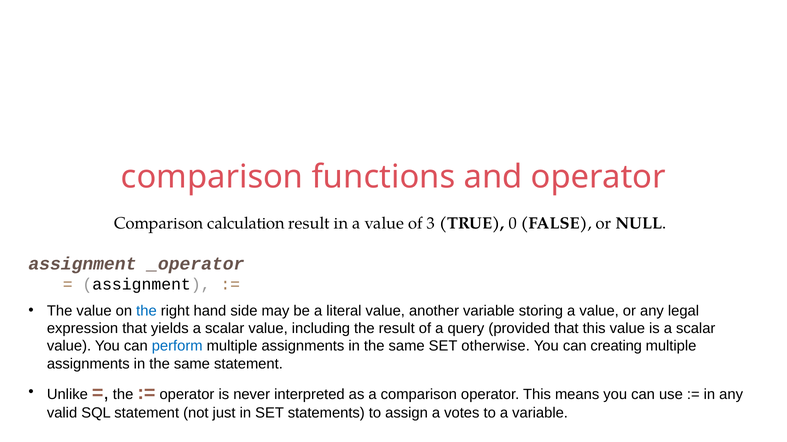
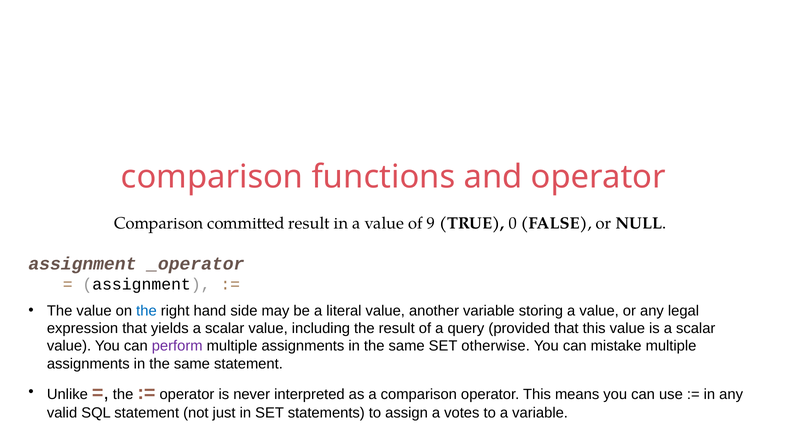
calculation: calculation -> committed (246, 224)
3: 3 -> 9 (431, 224)
perform colour: blue -> purple (177, 347)
creating: creating -> mistake (616, 347)
